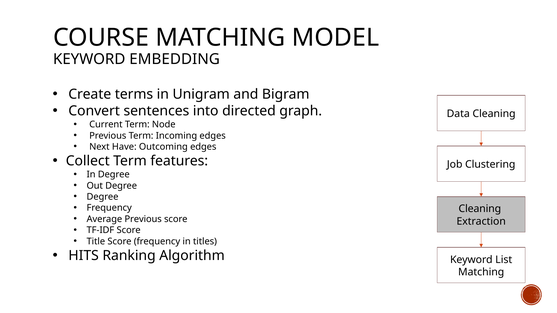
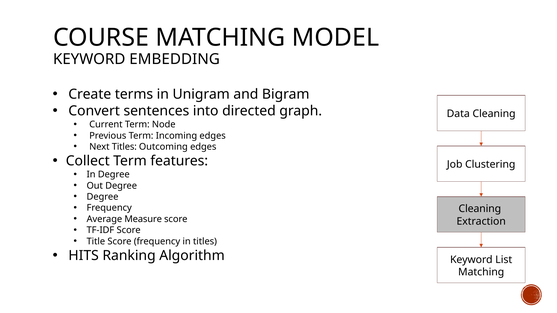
Next Have: Have -> Titles (124, 147)
Average Previous: Previous -> Measure (143, 219)
